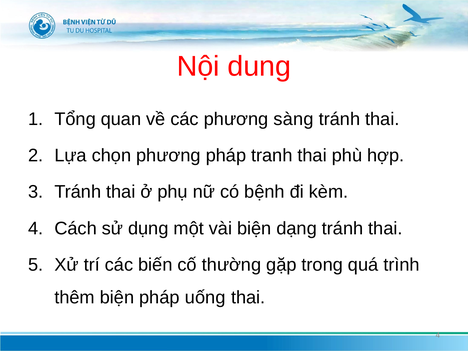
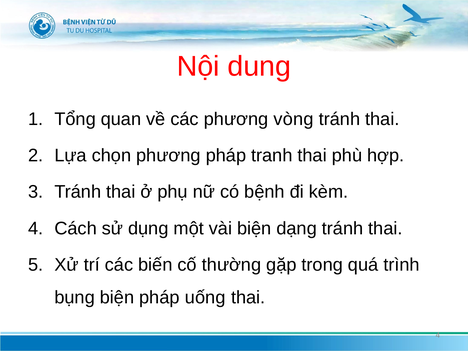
sàng: sàng -> vòng (293, 119)
thêm: thêm -> bụng (75, 298)
